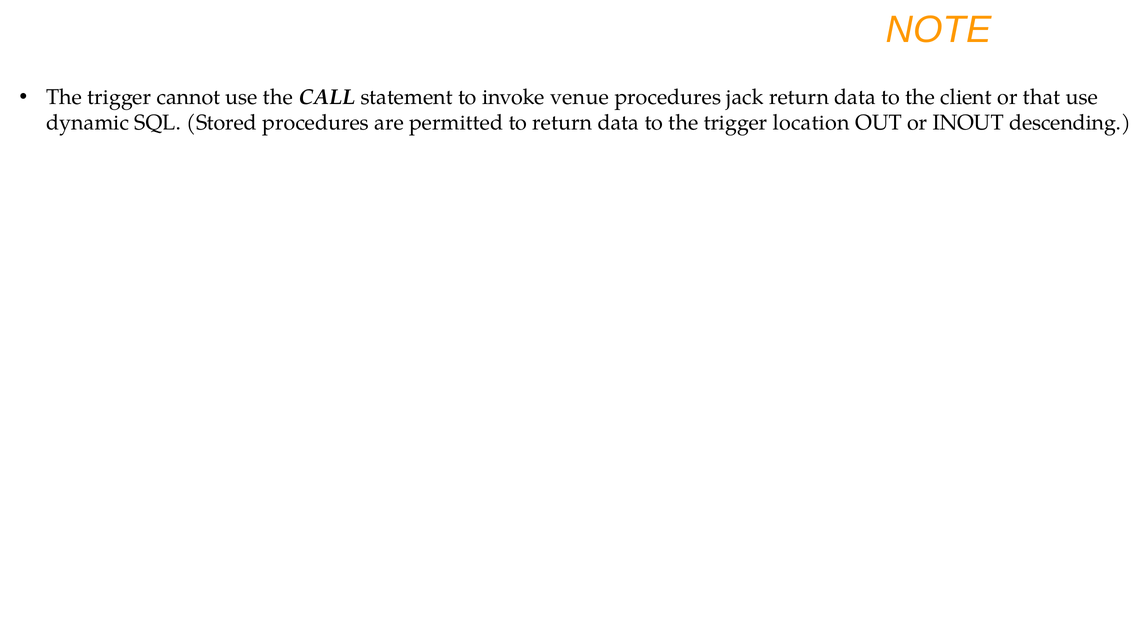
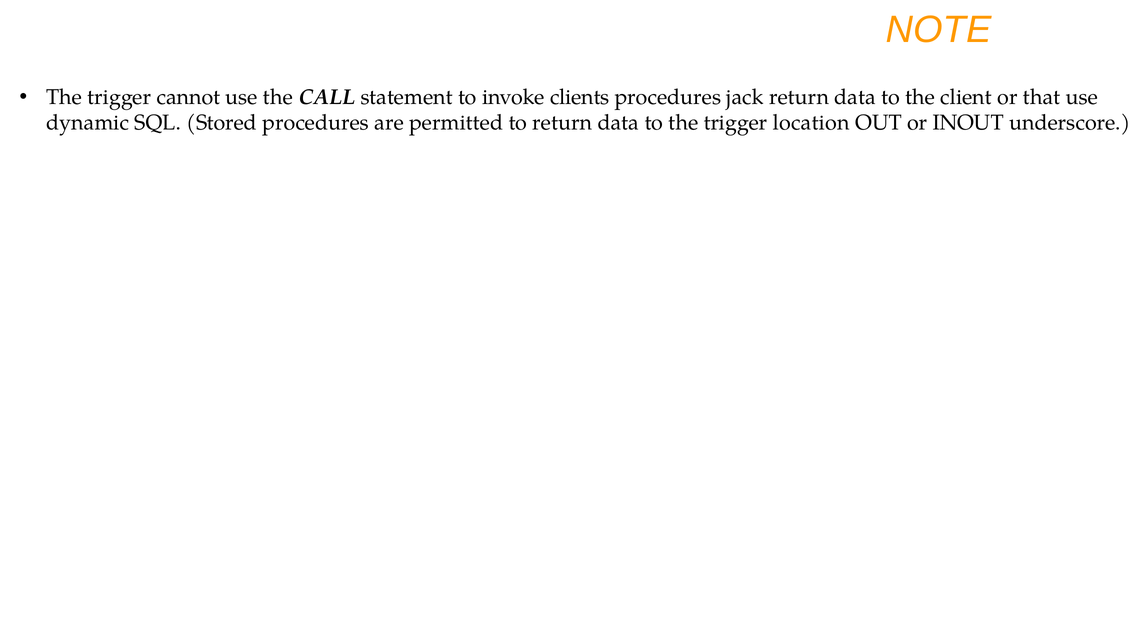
venue: venue -> clients (580, 97)
descending: descending -> underscore (1070, 123)
